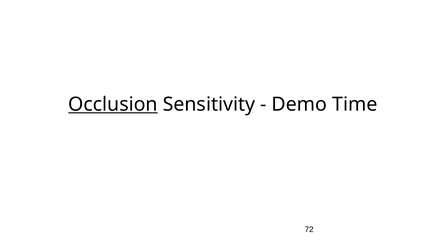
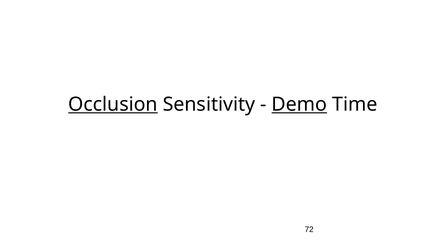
Demo underline: none -> present (299, 104)
